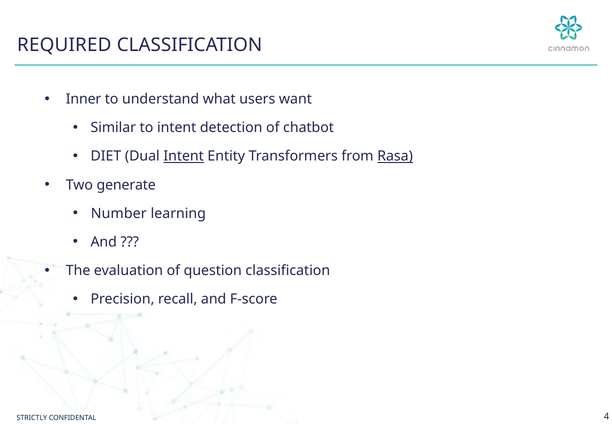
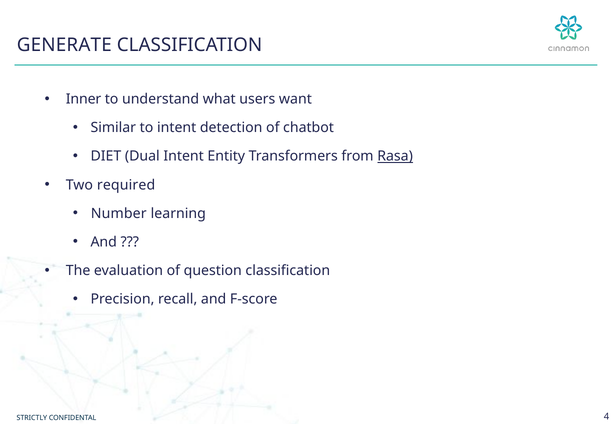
REQUIRED: REQUIRED -> GENERATE (64, 45)
Intent underline: present -> none (184, 156)
generate: generate -> required (126, 185)
